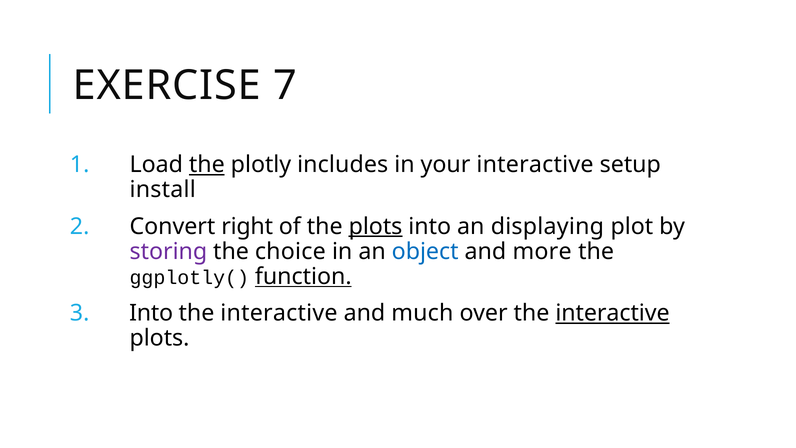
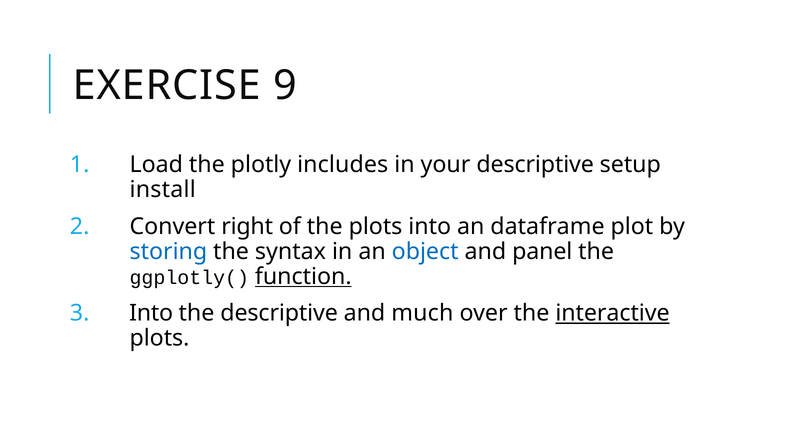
7: 7 -> 9 (285, 85)
the underline: present -> none (207, 165)
your interactive: interactive -> descriptive (535, 165)
plots underline: present -> none (376, 226)
displaying: displaying -> dataframe (547, 226)
storing colour: purple -> blue (168, 251)
choice: choice -> syntax (290, 251)
more: more -> panel (542, 251)
interactive: interactive -> descriptive (279, 313)
